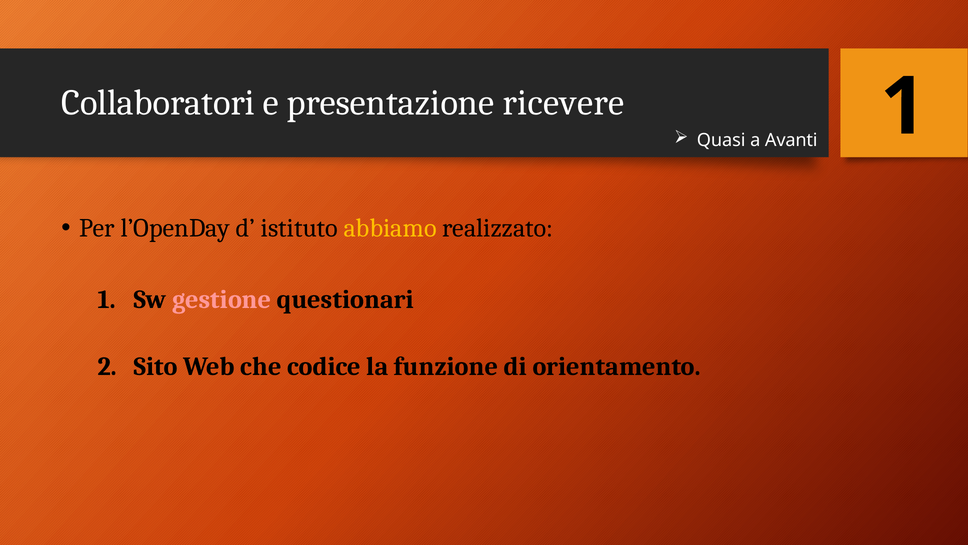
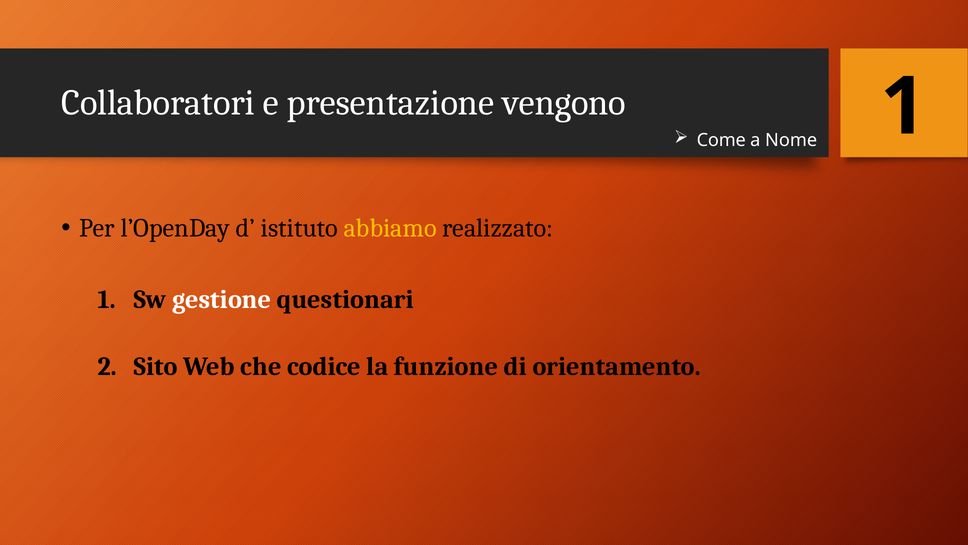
ricevere: ricevere -> vengono (564, 102)
Quasi: Quasi -> Come (721, 140)
Avanti: Avanti -> Nome (791, 140)
gestione colour: pink -> white (222, 299)
